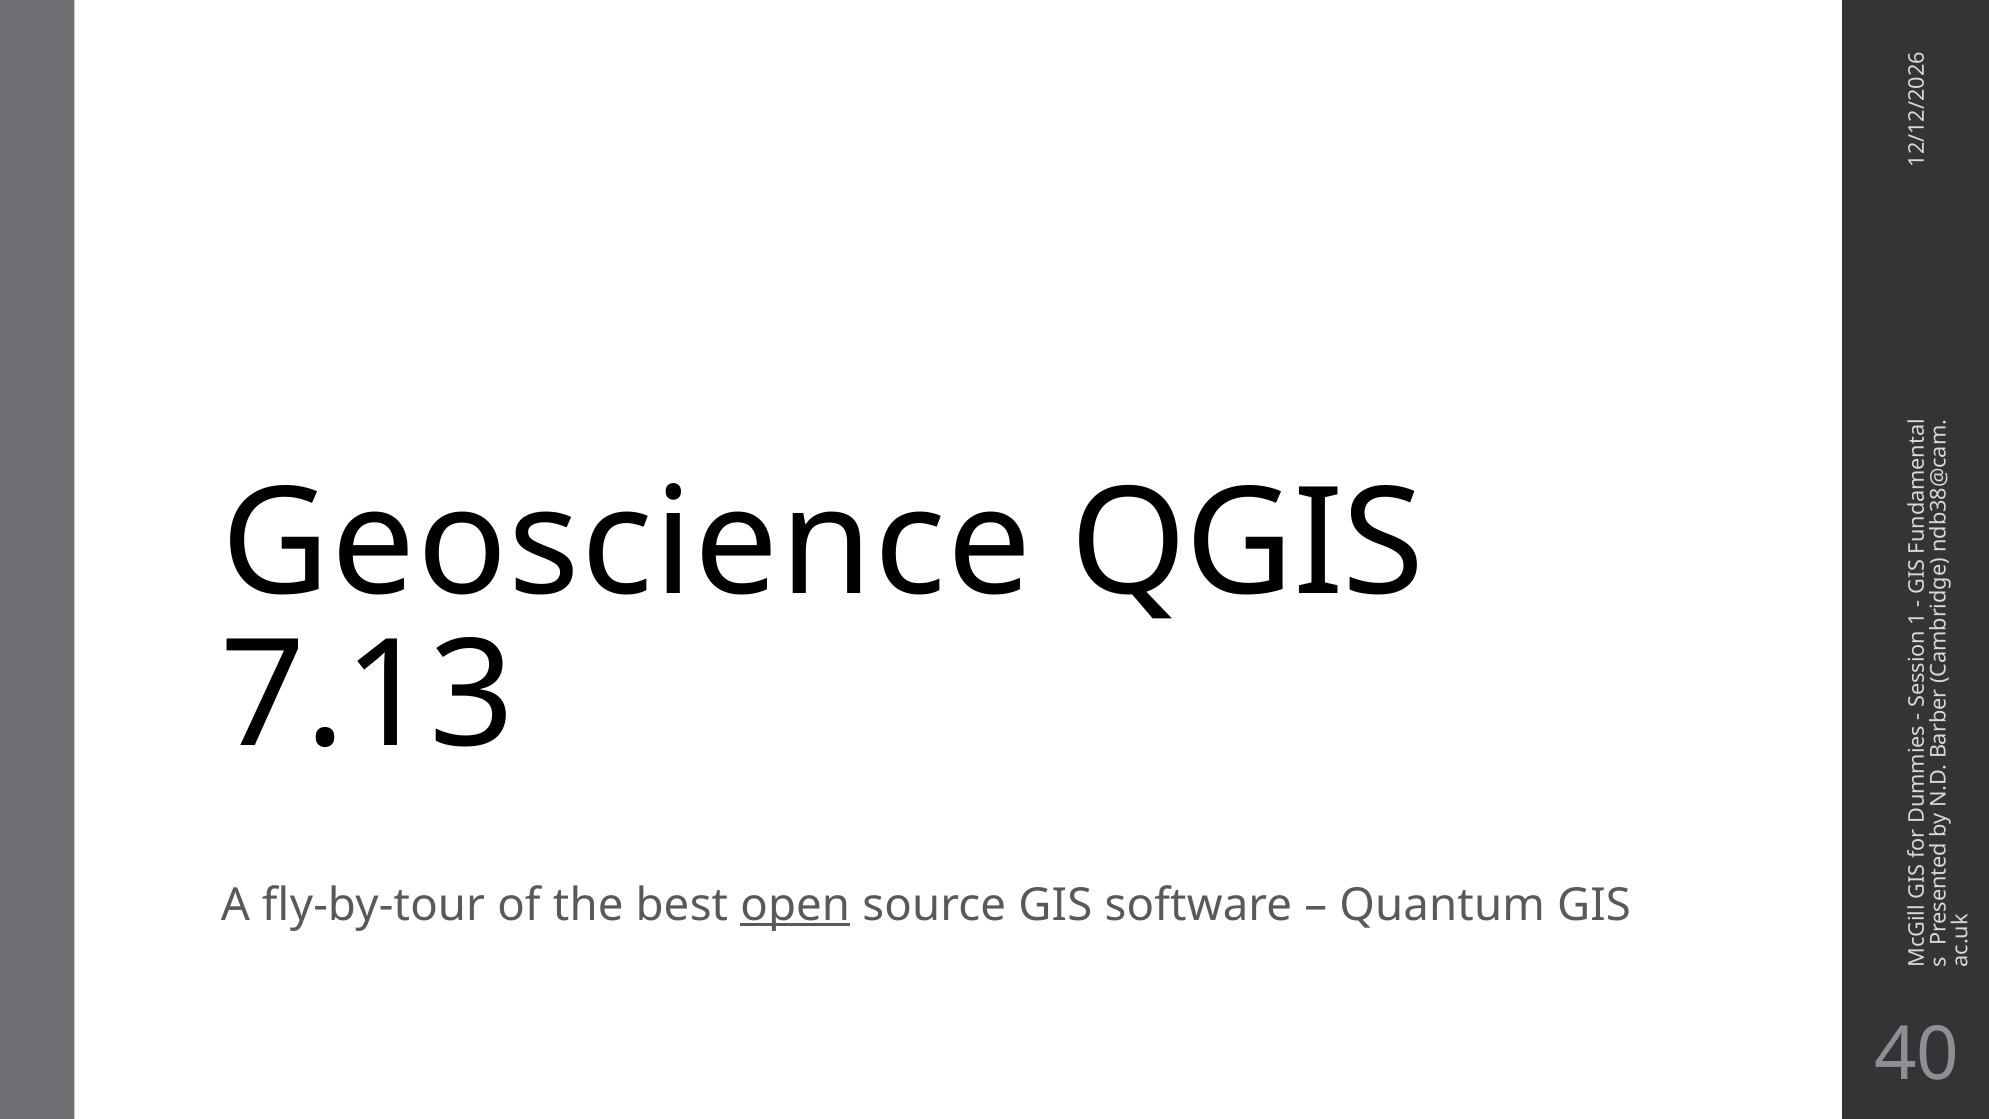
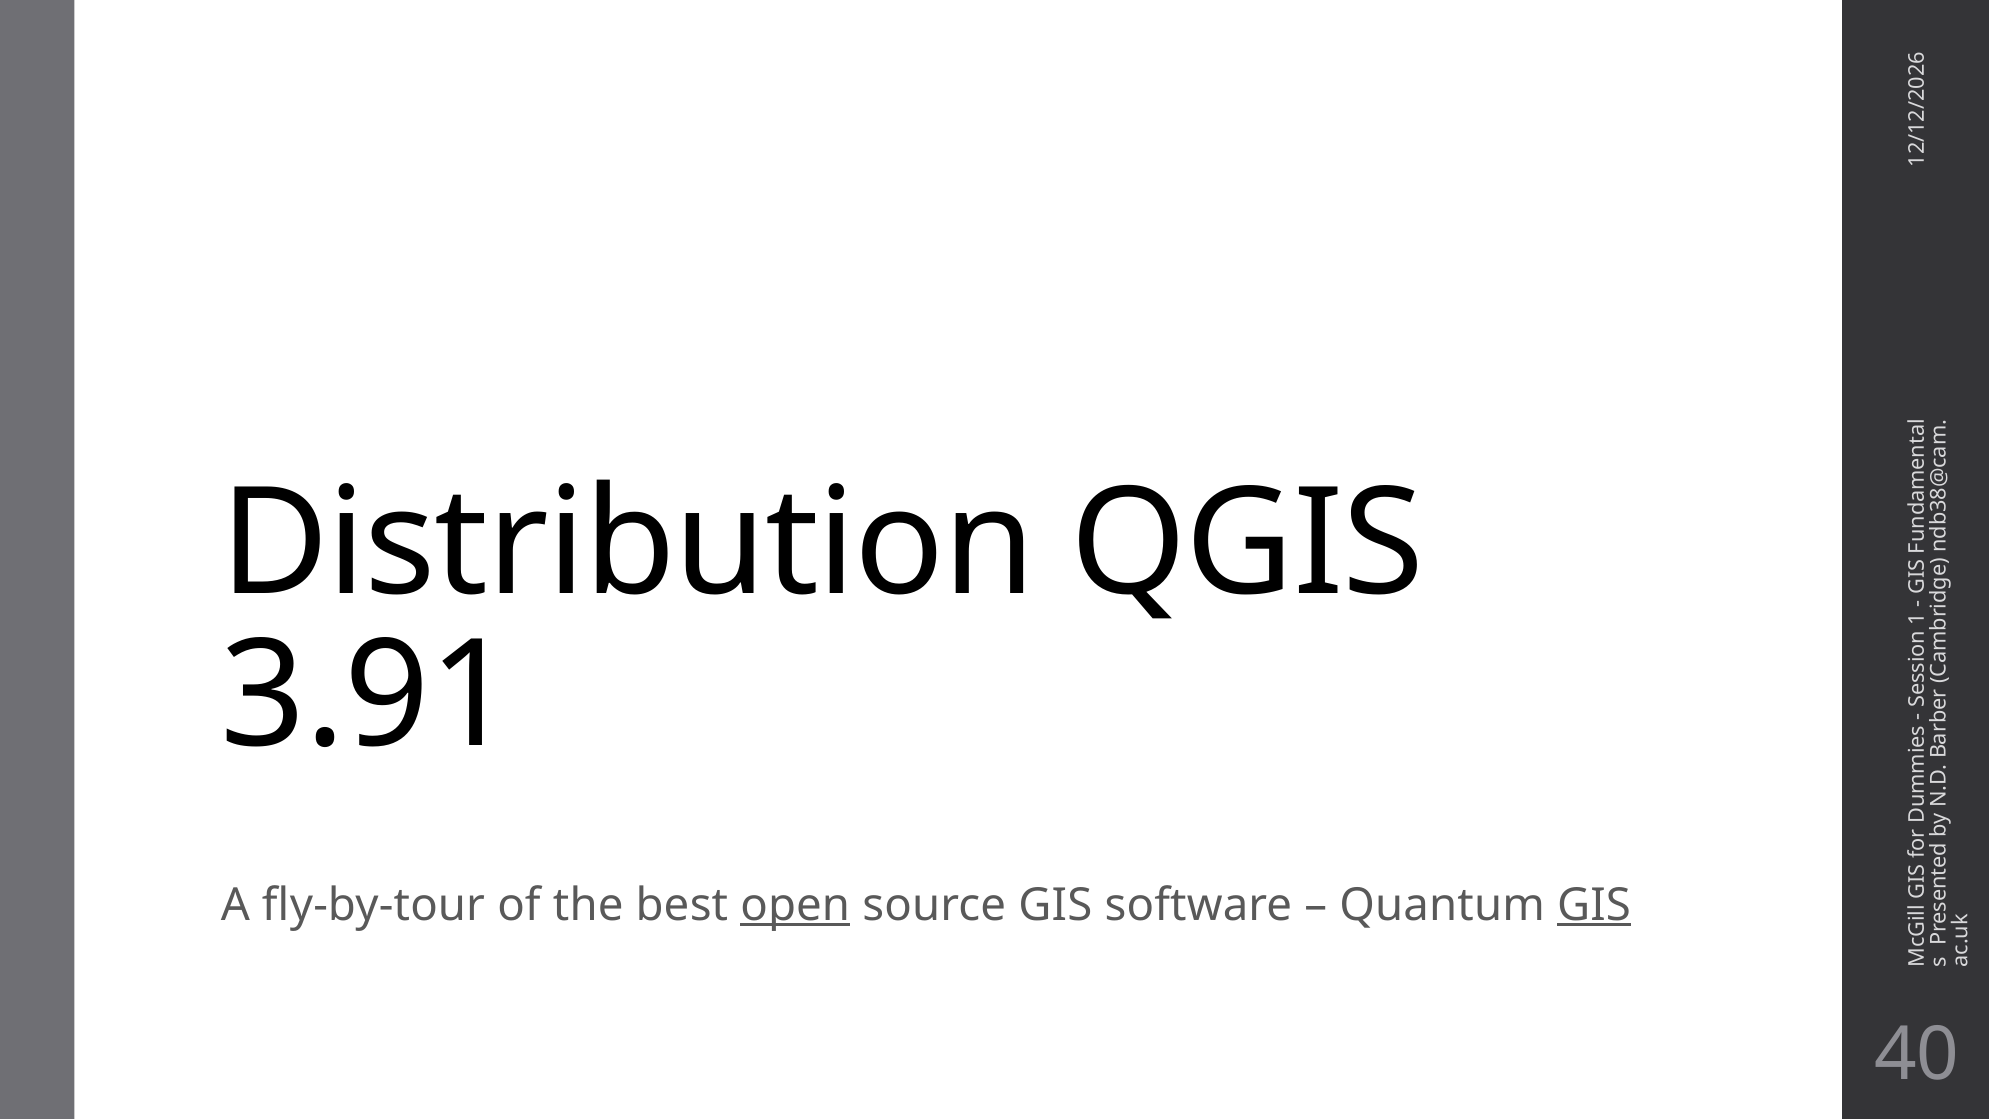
Geoscience: Geoscience -> Distribution (628, 544)
7.13: 7.13 -> 3.91 (368, 696)
GIS underline: none -> present (1594, 905)
